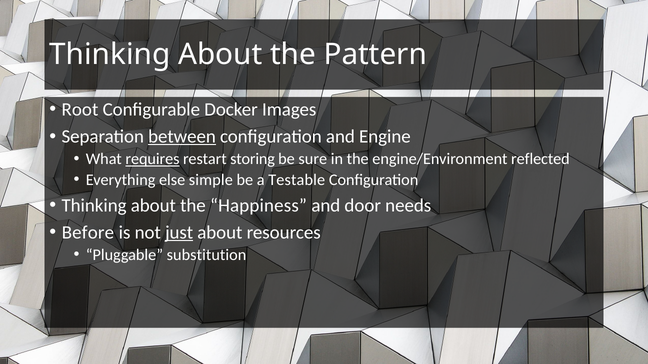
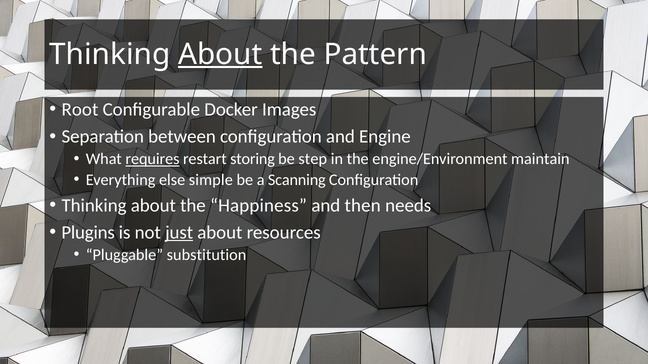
About underline: none -> present (220, 54)
between underline: present -> none (182, 137)
sure: sure -> step (313, 159)
reflected: reflected -> maintain (540, 159)
Testable: Testable -> Scanning (297, 180)
door: door -> then (363, 206)
Before: Before -> Plugins (88, 233)
